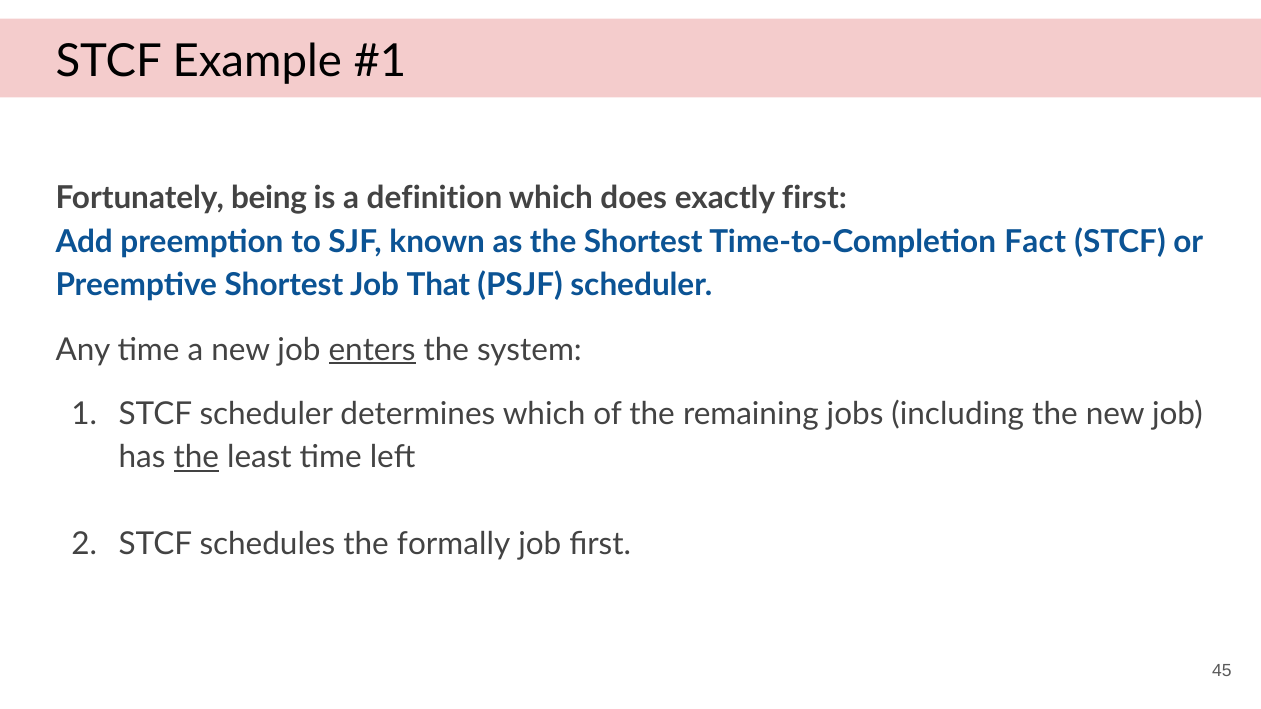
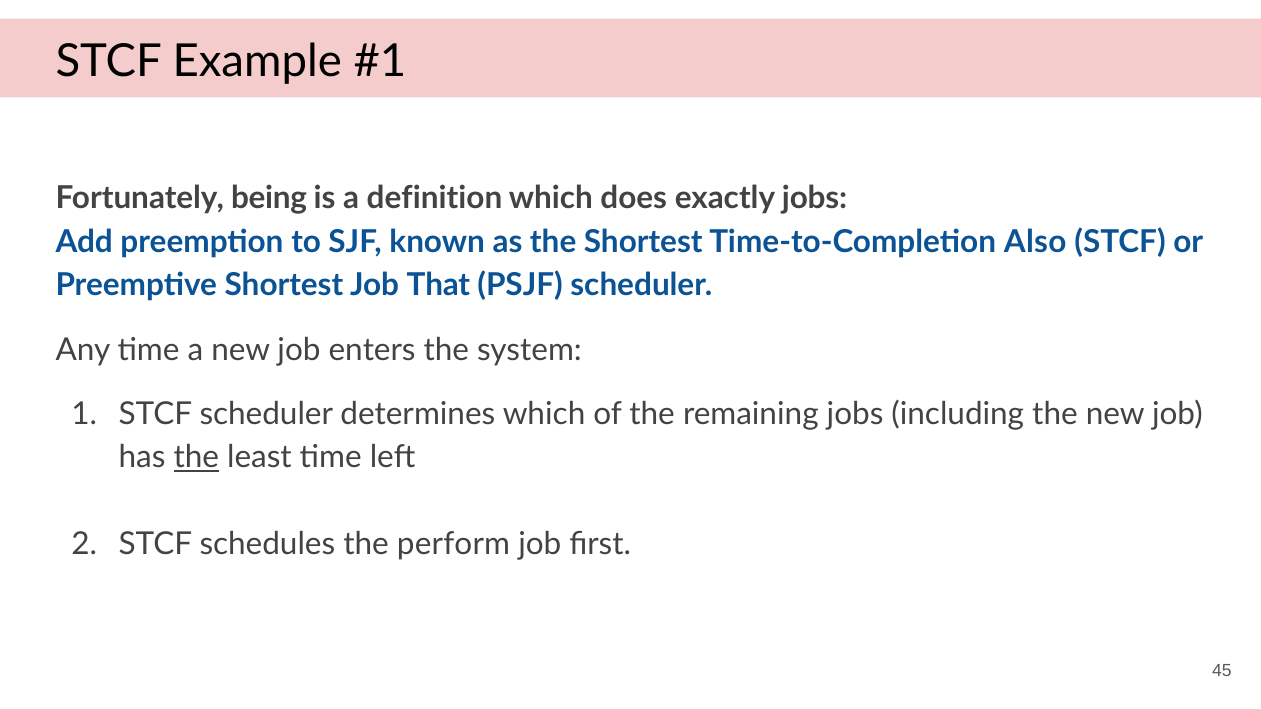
exactly first: first -> jobs (815, 198)
Fact: Fact -> Also (1035, 242)
enters underline: present -> none (372, 350)
formally: formally -> perform (454, 545)
